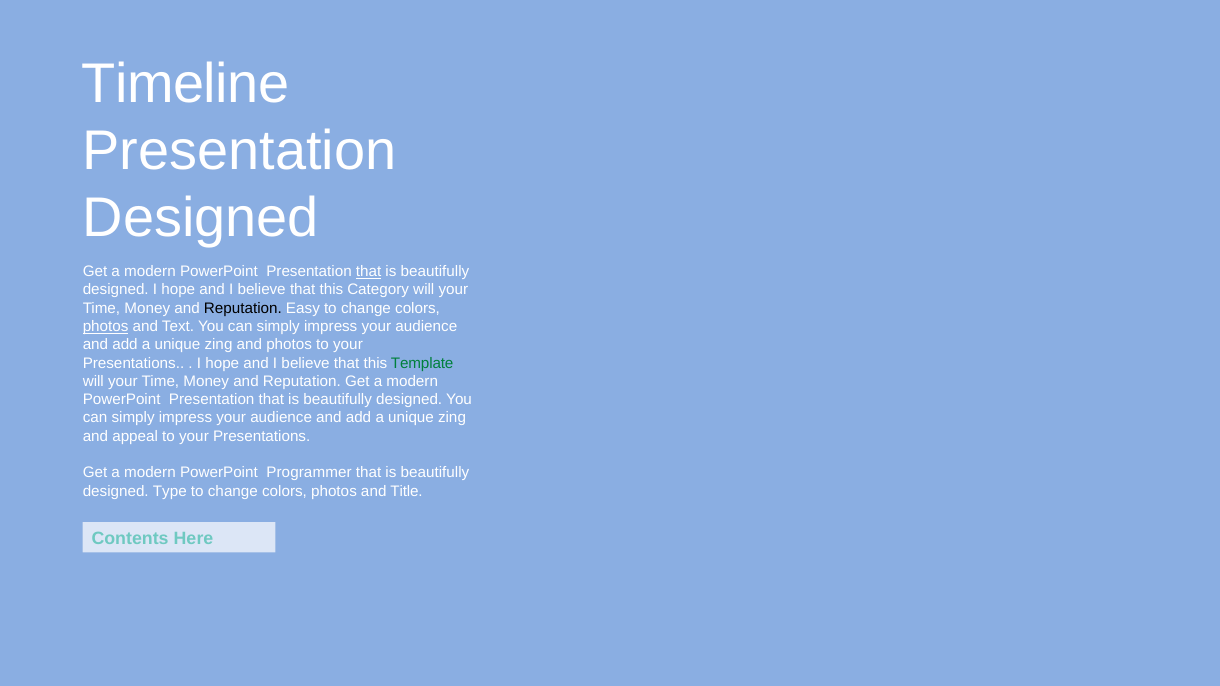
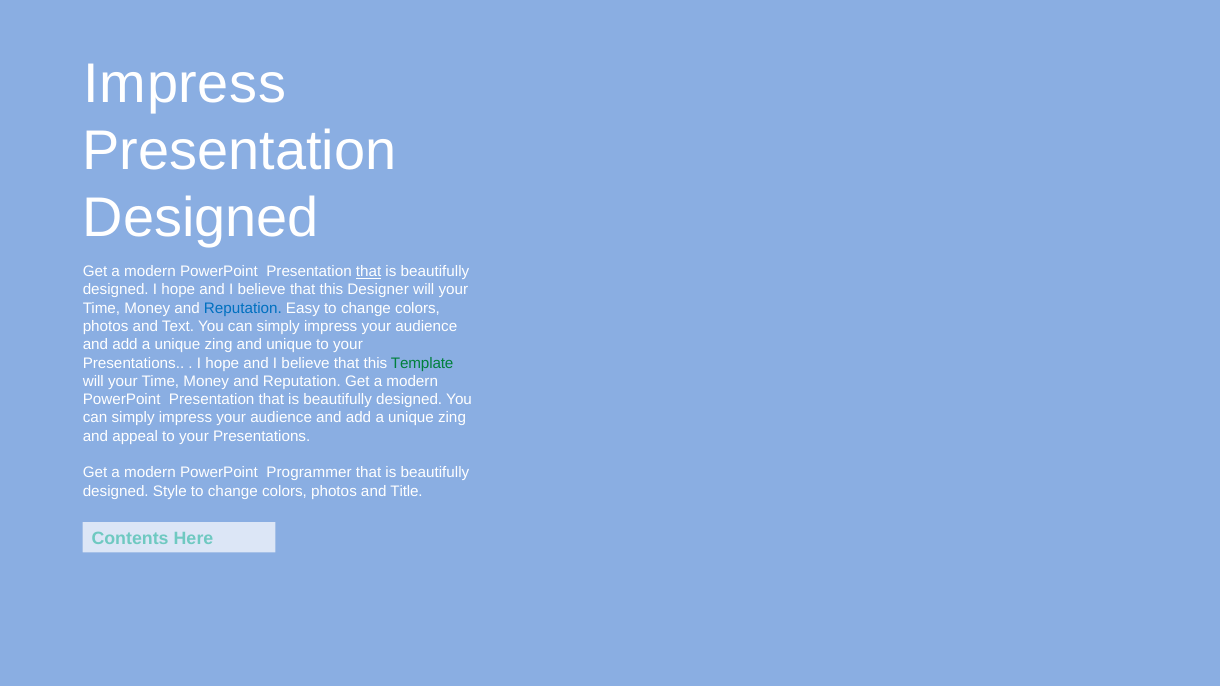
Timeline: Timeline -> Impress (185, 84)
Category: Category -> Designer (378, 290)
Reputation colour: black -> blue (243, 308)
photos underline: present -> none (106, 327)
and photos: photos -> unique (289, 345)
Type: Type -> Style (170, 491)
